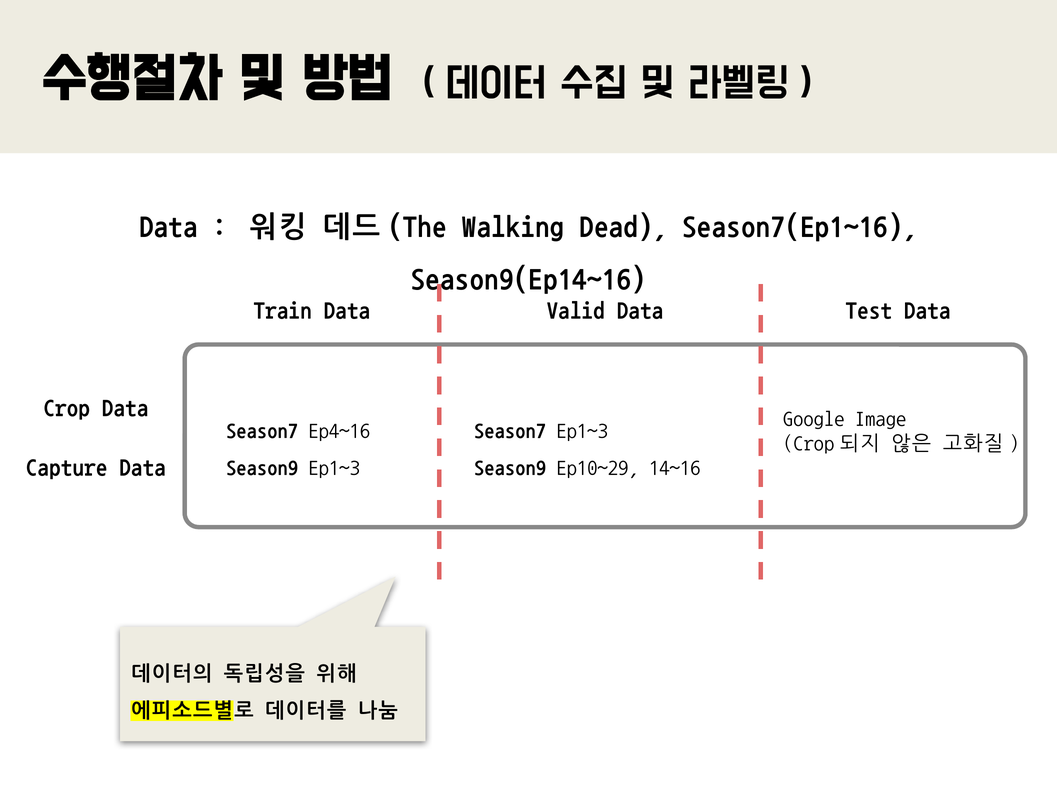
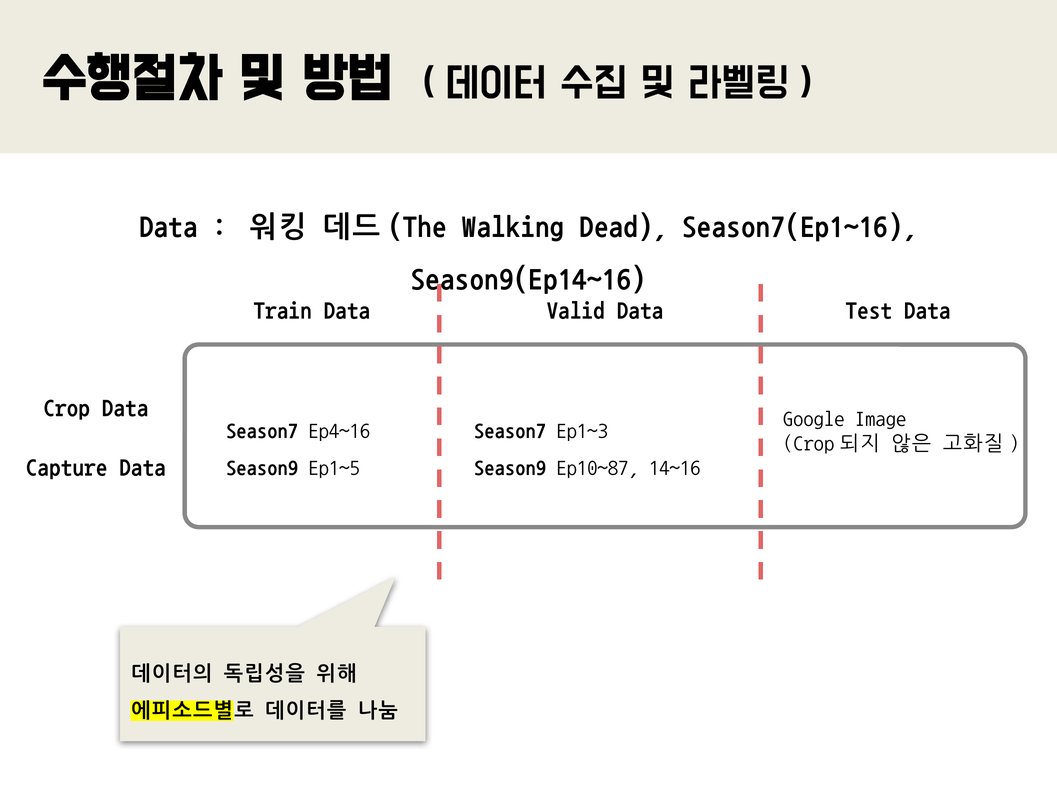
Season9 Ep1~3: Ep1~3 -> Ep1~5 (334, 467)
Ep10~29: Ep10~29 -> Ep10~87 (598, 467)
